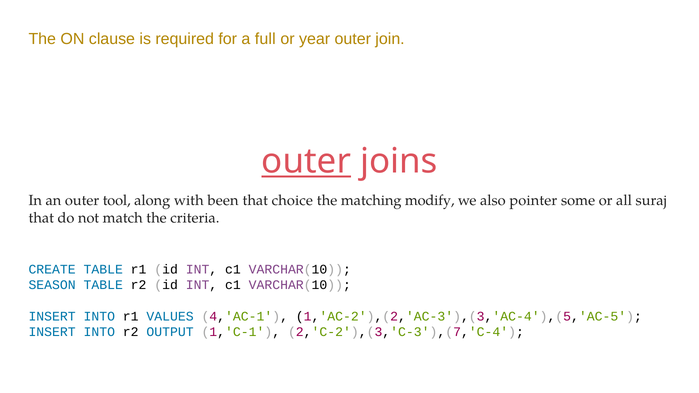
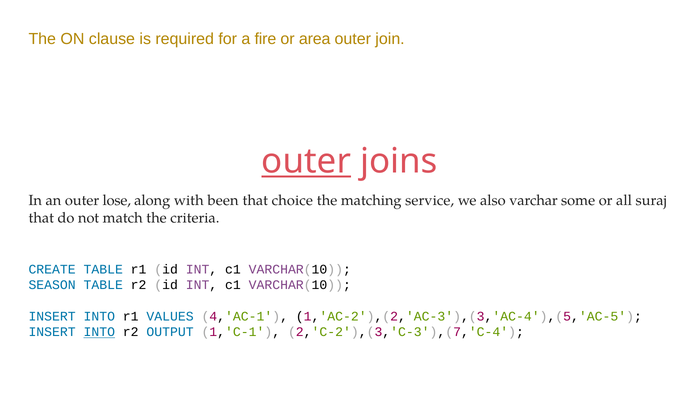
full: full -> fire (265, 39)
year: year -> area (315, 39)
tool: tool -> lose (117, 201)
modify: modify -> service (430, 201)
pointer: pointer -> varchar (533, 201)
INTO underline: none -> present (99, 332)
